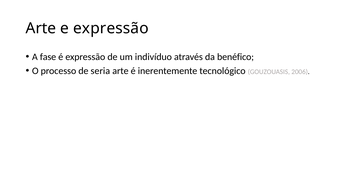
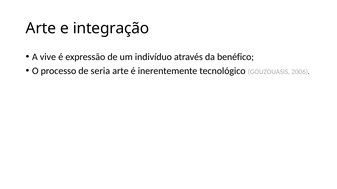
e expressão: expressão -> integração (111, 28)
fase: fase -> vive (48, 57)
